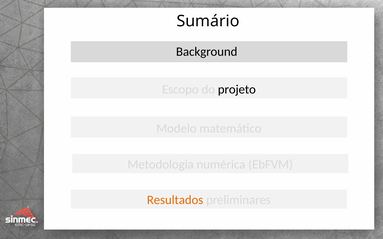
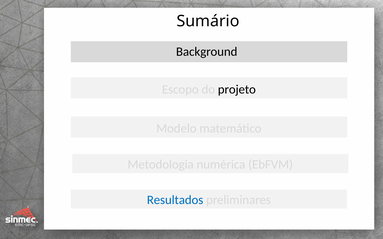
Resultados colour: orange -> blue (175, 200)
